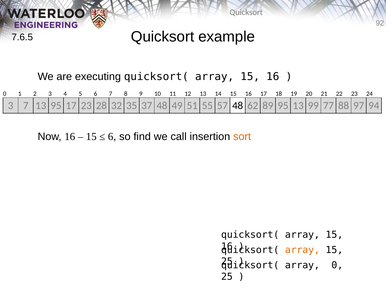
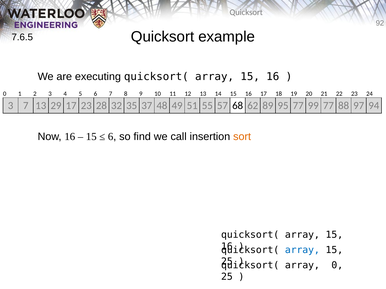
13 95: 95 -> 29 (56, 106)
57 48: 48 -> 68 (238, 106)
95 13: 13 -> 77 (298, 106)
array colour: orange -> blue (302, 250)
